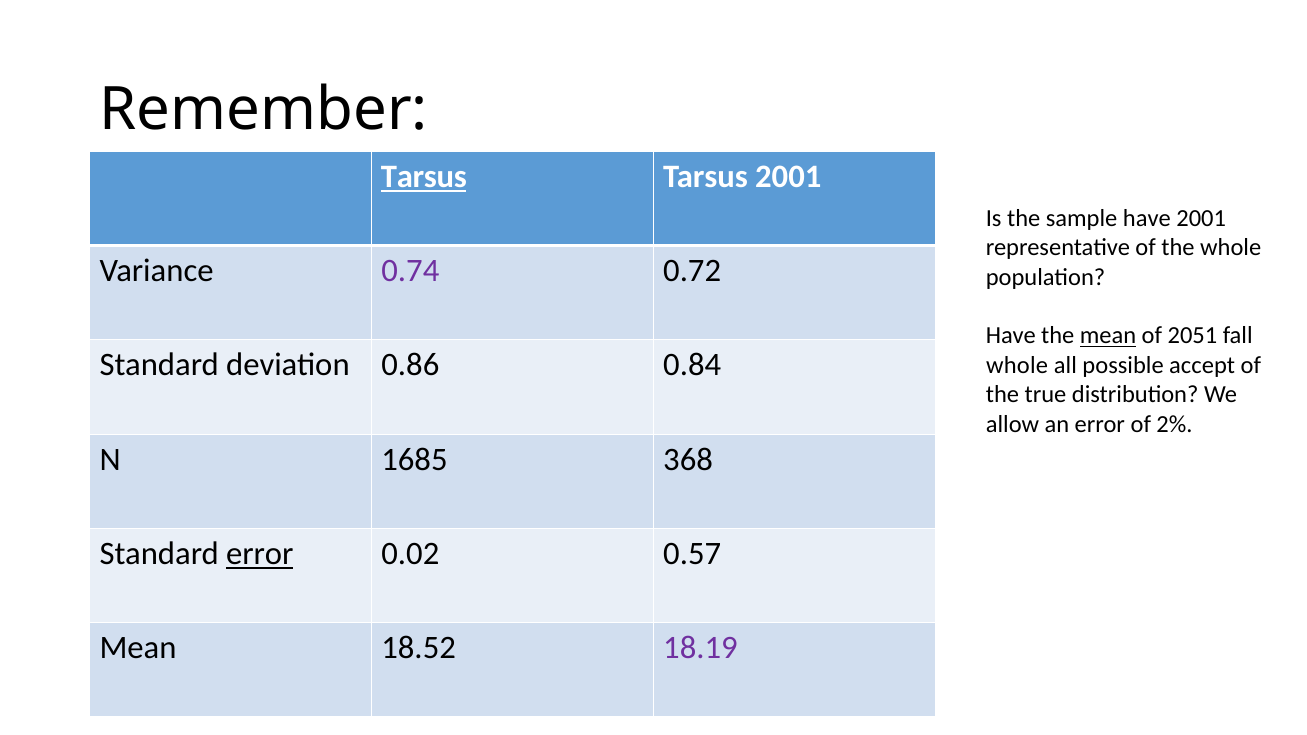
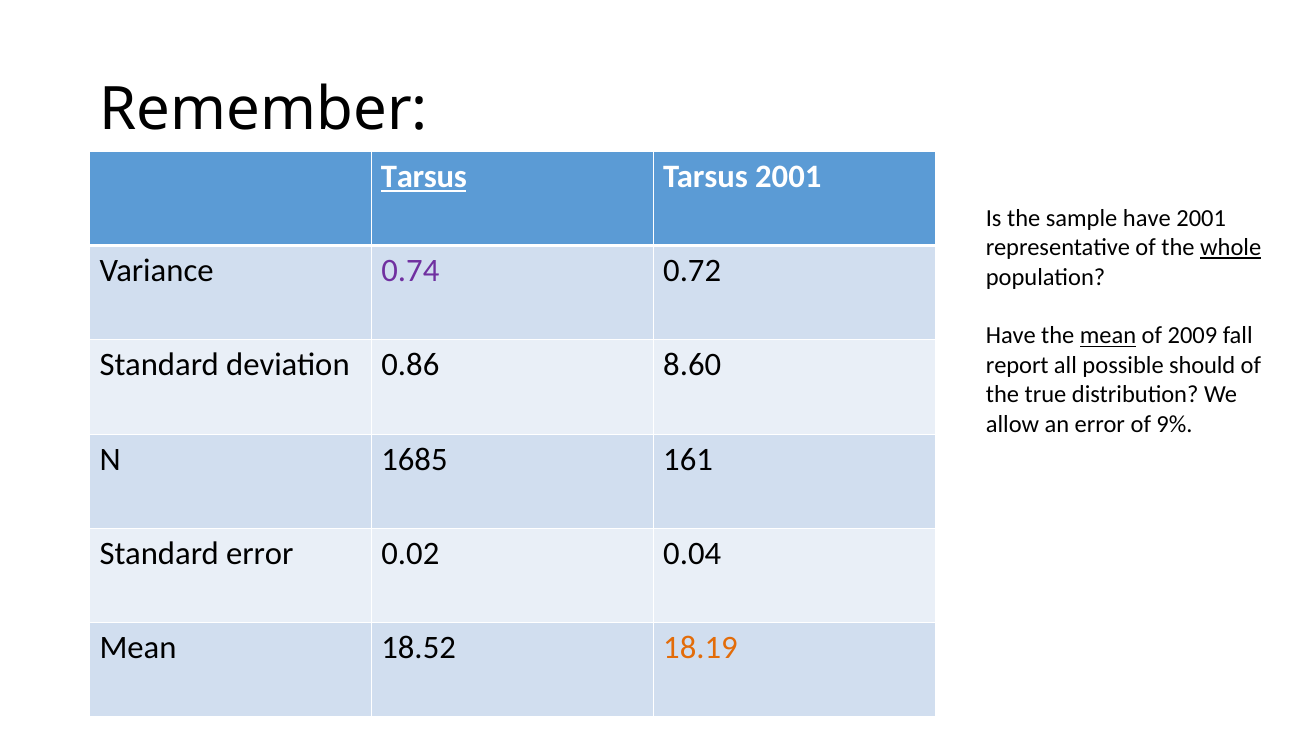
whole underline: none -> present (1231, 248)
2051: 2051 -> 2009 (1192, 336)
0.84: 0.84 -> 8.60 (692, 365)
whole: whole -> report (1017, 365)
accept: accept -> should (1202, 365)
2%: 2% -> 9% (1175, 424)
368: 368 -> 161 (688, 459)
error underline: present -> none (260, 554)
0.57: 0.57 -> 0.04 (692, 554)
18.19 colour: purple -> orange (700, 648)
